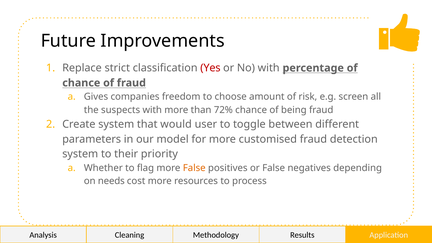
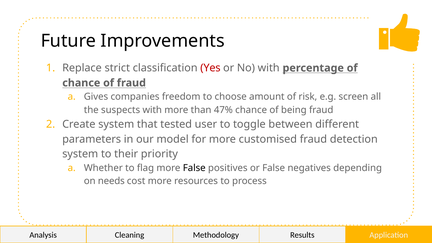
72%: 72% -> 47% (223, 110)
would: would -> tested (176, 124)
False colour: orange -> black (194, 168)
